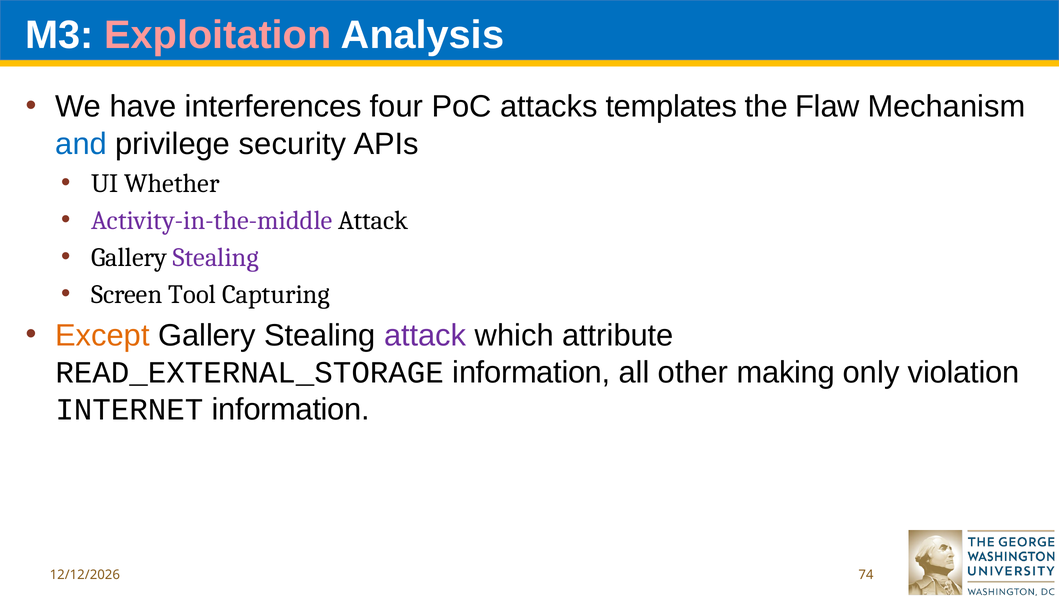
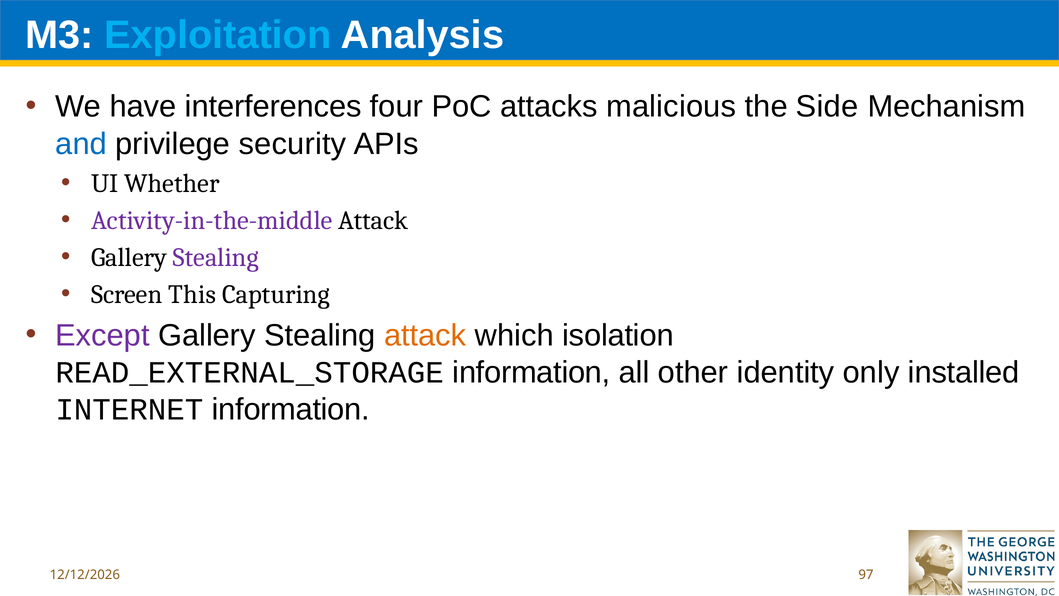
Exploitation colour: pink -> light blue (218, 35)
templates: templates -> malicious (671, 107)
Flaw: Flaw -> Side (827, 107)
Tool: Tool -> This (192, 294)
Except colour: orange -> purple (102, 335)
attack colour: purple -> orange (425, 335)
attribute: attribute -> isolation (618, 335)
making: making -> identity (786, 372)
violation: violation -> installed (964, 372)
74: 74 -> 97 (866, 574)
